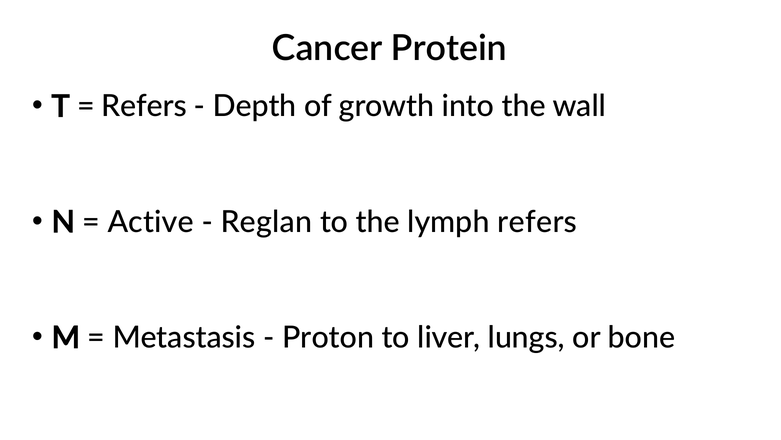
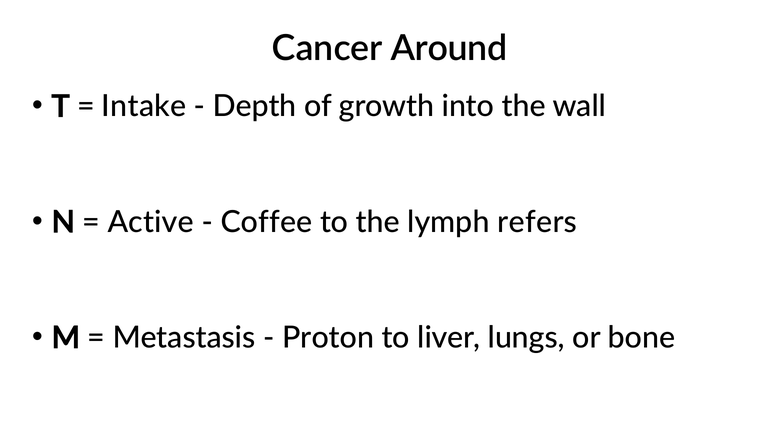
Protein: Protein -> Around (449, 48)
Refers: Refers -> Intake (144, 106)
Reglan: Reglan -> Coffee (266, 222)
